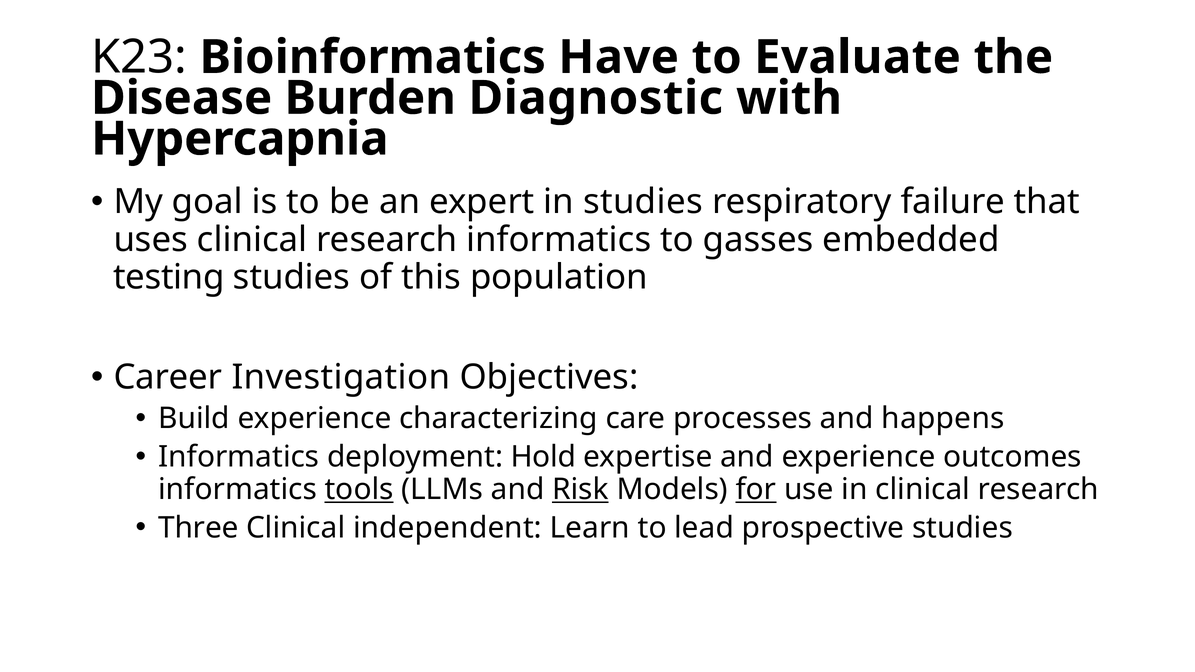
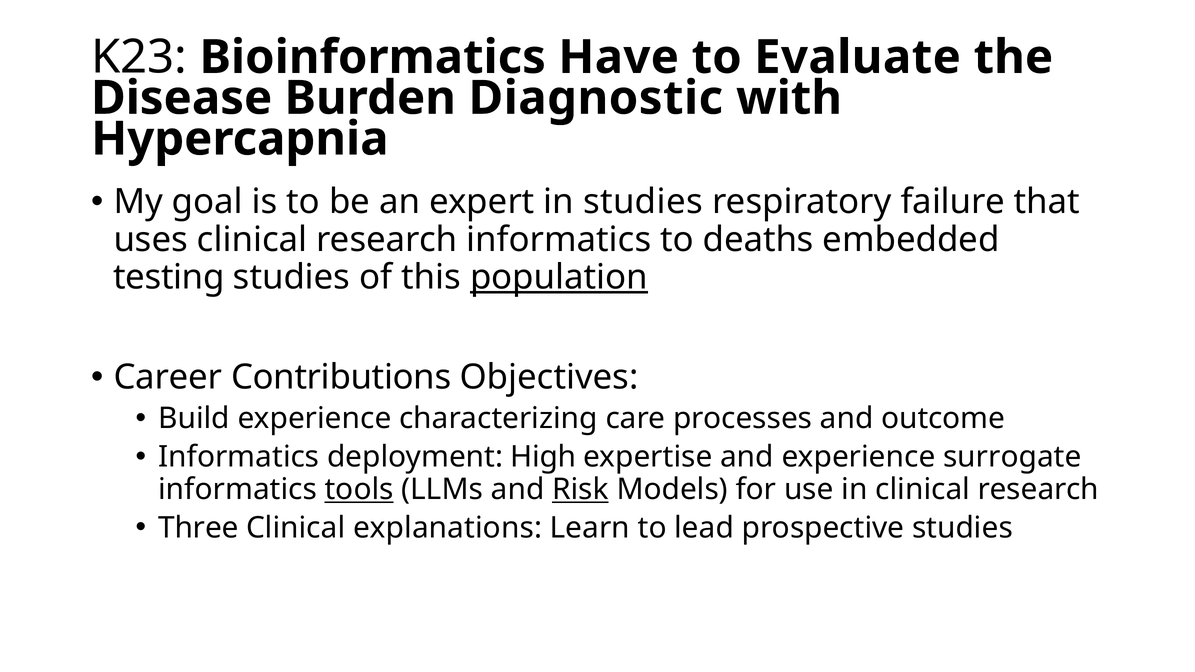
gasses: gasses -> deaths (758, 240)
population underline: none -> present (559, 277)
Investigation: Investigation -> Contributions (341, 378)
happens: happens -> outcome (943, 419)
Hold: Hold -> High (543, 457)
outcomes: outcomes -> surrogate (1012, 457)
for underline: present -> none (756, 489)
independent: independent -> explanations (448, 528)
